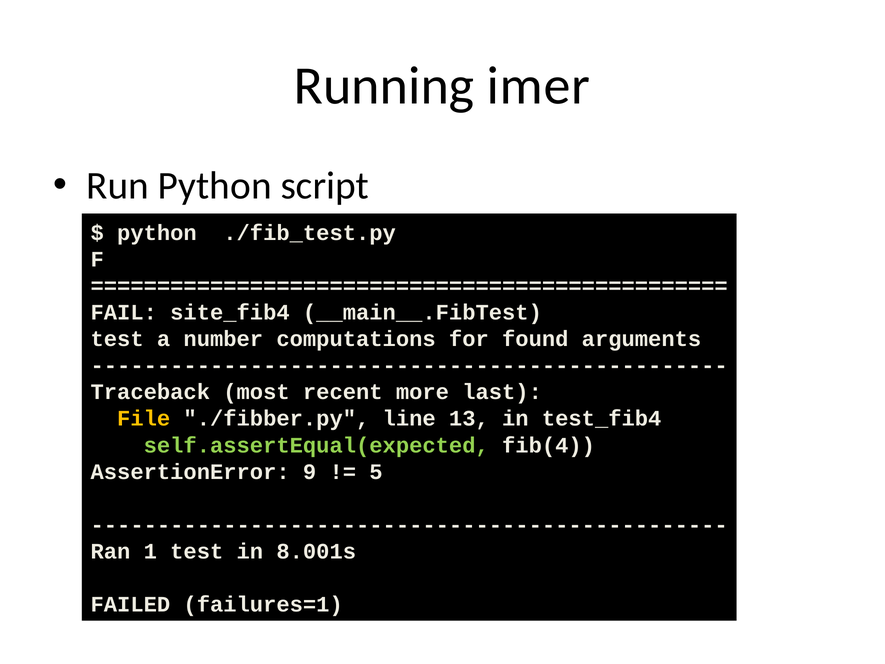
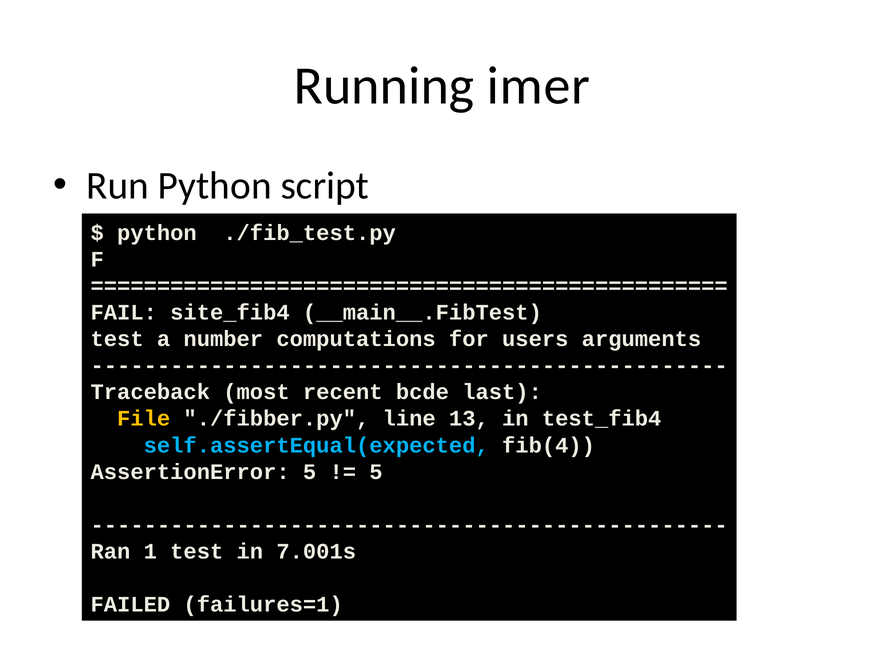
found: found -> users (535, 339)
more: more -> bcde (422, 392)
self.assertEqual(expected colour: light green -> light blue (316, 445)
AssertionError 9: 9 -> 5 (310, 472)
8.001s: 8.001s -> 7.001s (316, 551)
